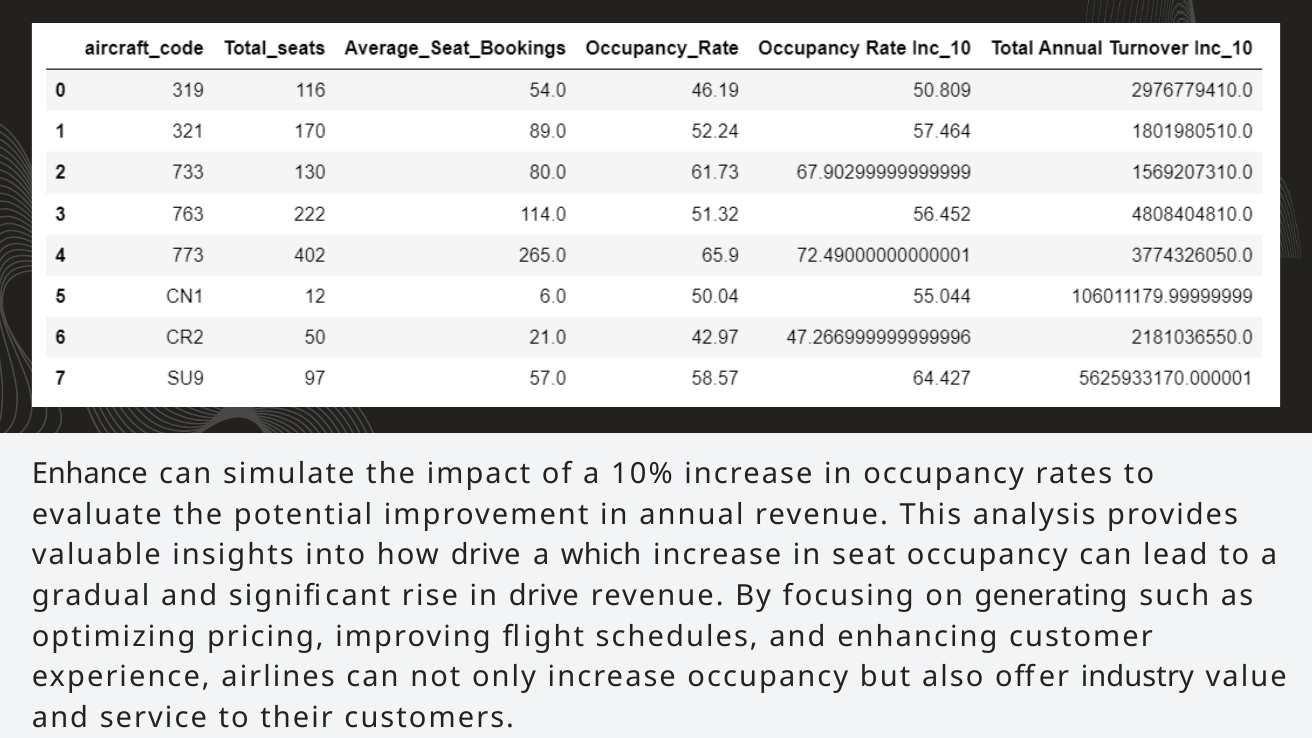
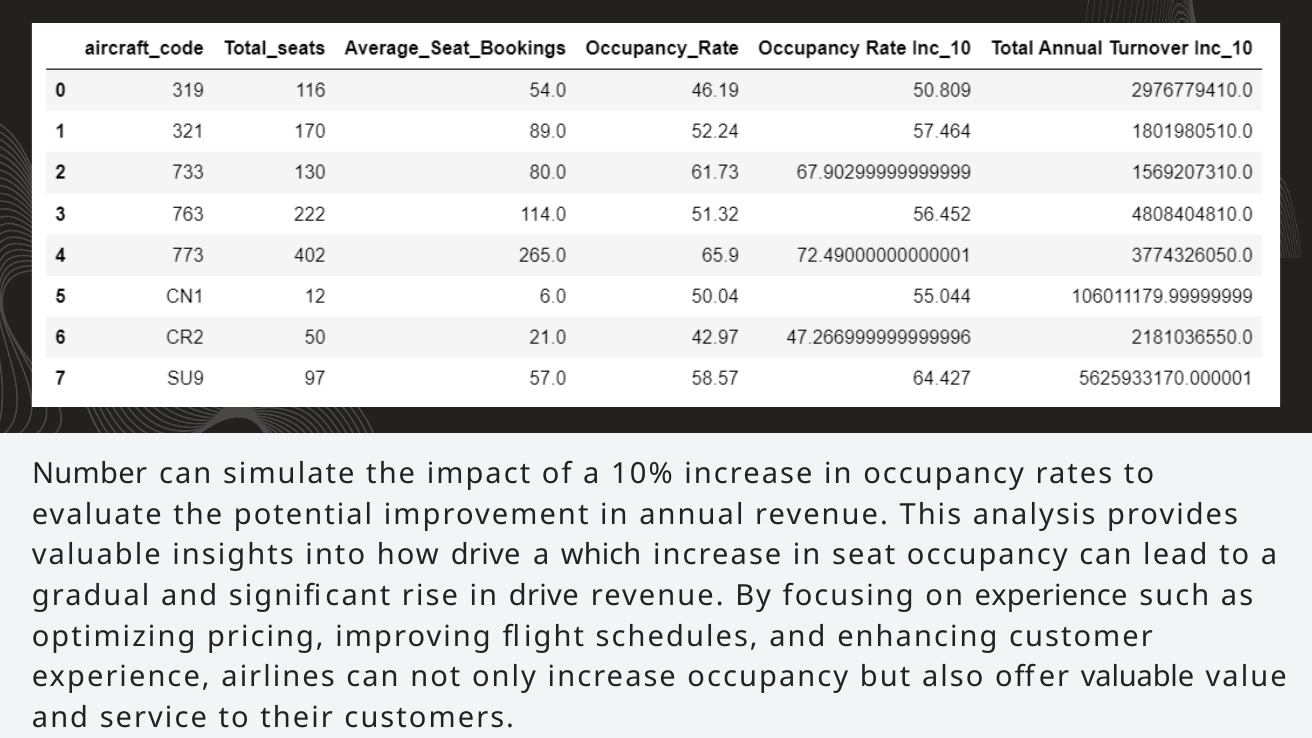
Enhance: Enhance -> Number (90, 474)
on generating: generating -> experience (1051, 596)
offer industry: industry -> valuable (1138, 677)
